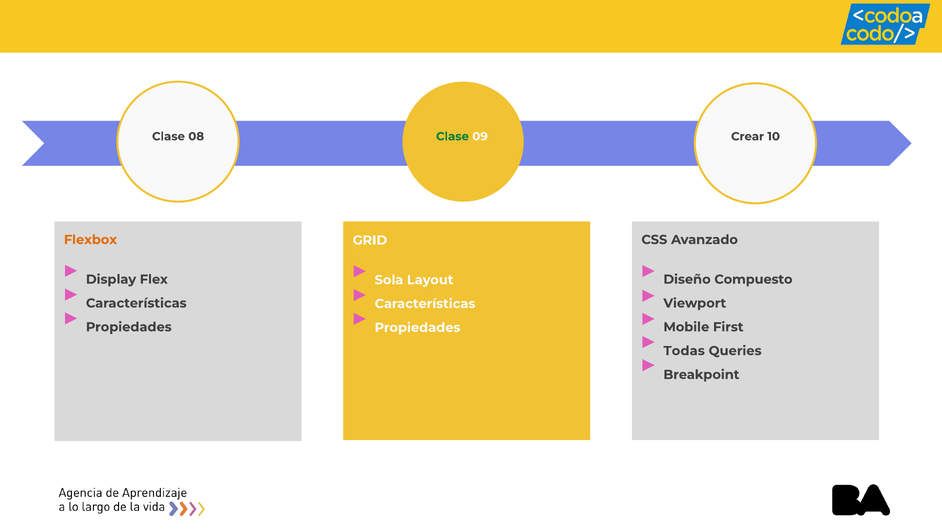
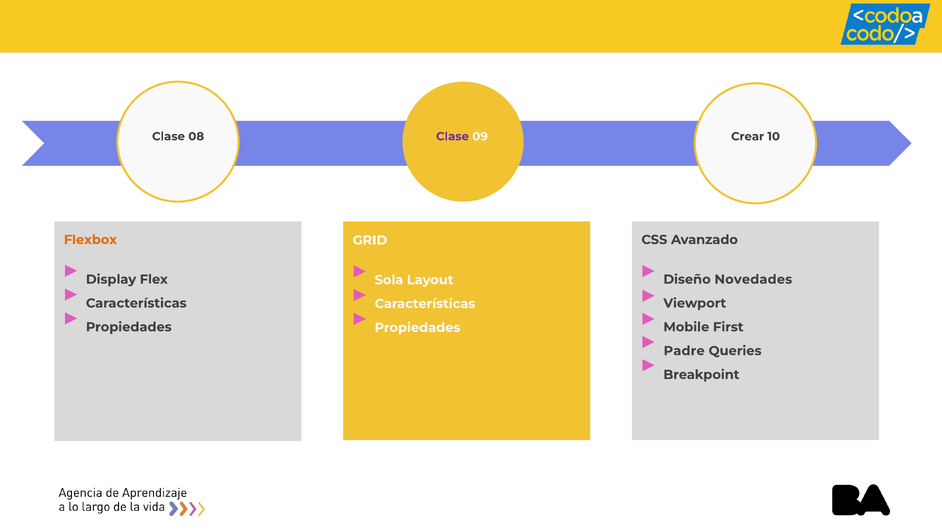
Clase colour: green -> purple (452, 136)
Compuesto: Compuesto -> Novedades (753, 279)
Todas: Todas -> Padre (684, 351)
